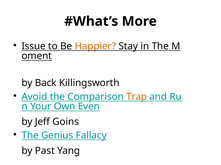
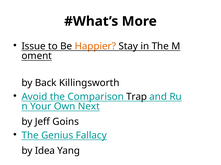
Trap colour: orange -> black (137, 97)
Even: Even -> Next (89, 107)
Past: Past -> Idea (45, 151)
